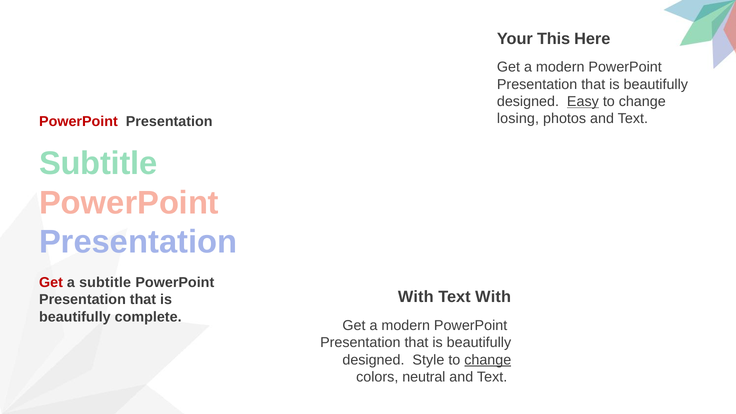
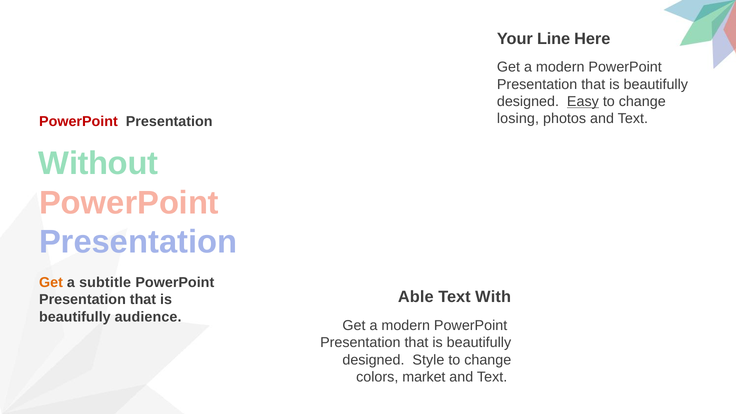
This: This -> Line (554, 39)
Subtitle: Subtitle -> Without (98, 164)
Get colour: red -> orange (51, 282)
With: With -> Able (416, 297)
complete: complete -> audience (148, 317)
change underline: present -> none (488, 360)
neutral: neutral -> market (424, 377)
